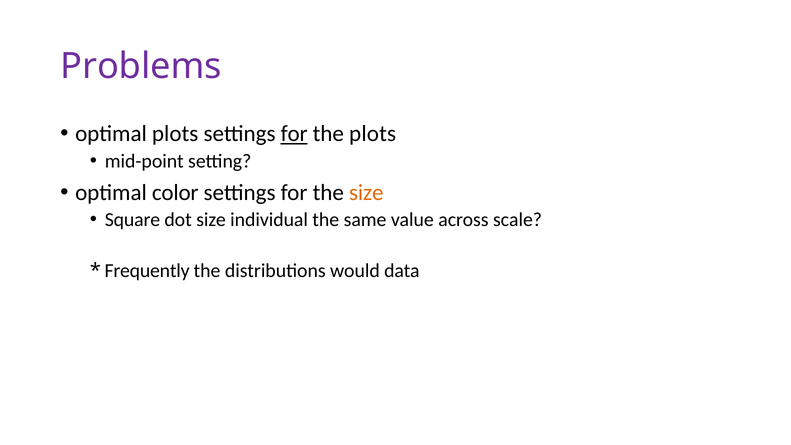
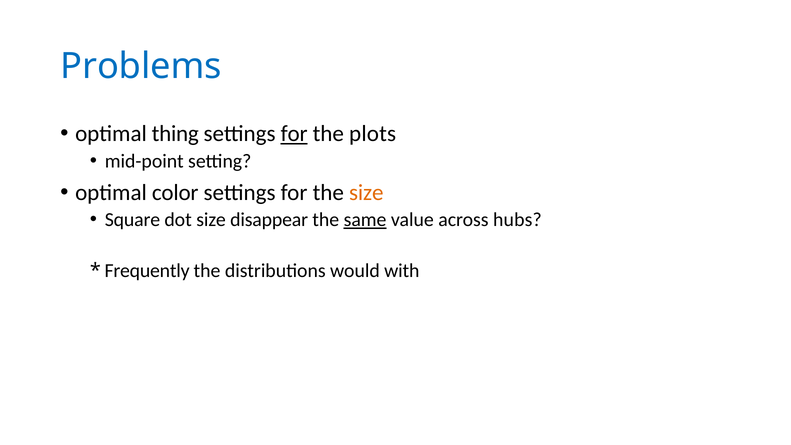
Problems colour: purple -> blue (141, 66)
optimal plots: plots -> thing (175, 134)
individual: individual -> disappear (269, 220)
same underline: none -> present (365, 220)
scale: scale -> hubs (517, 220)
data: data -> with (402, 271)
